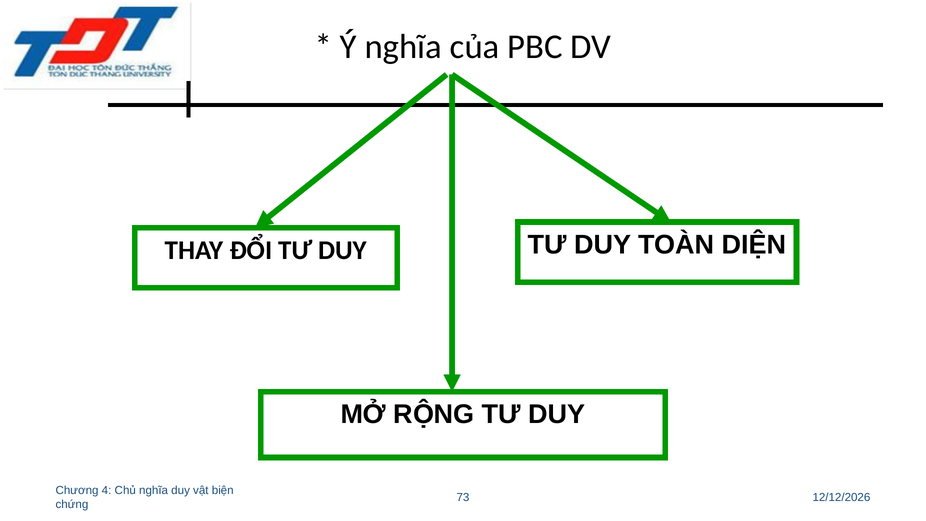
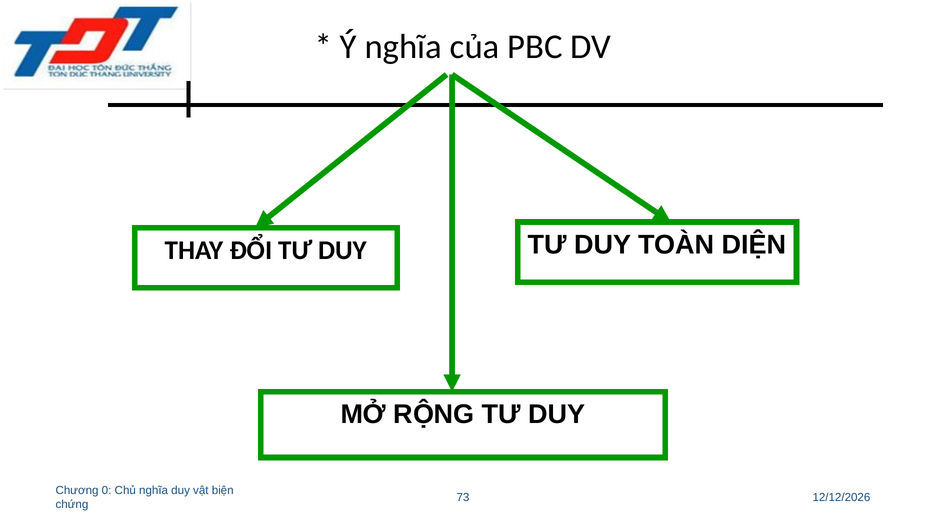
4: 4 -> 0 (107, 490)
